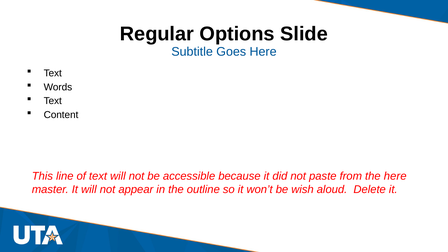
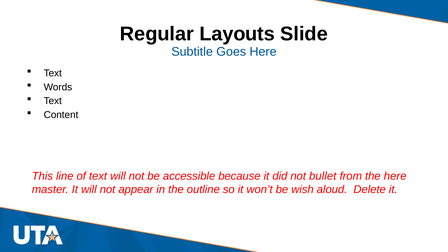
Options: Options -> Layouts (237, 34)
paste: paste -> bullet (323, 176)
